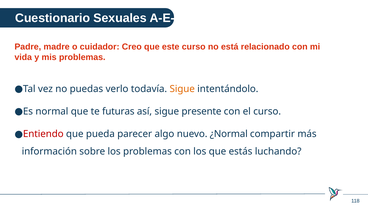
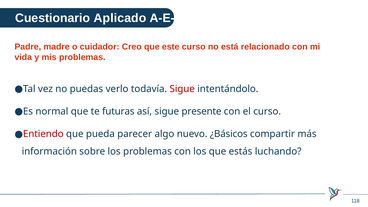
Sexuales: Sexuales -> Aplicado (120, 18)
Sigue colour: orange -> red (182, 89)
¿Normal: ¿Normal -> ¿Básicos (229, 134)
